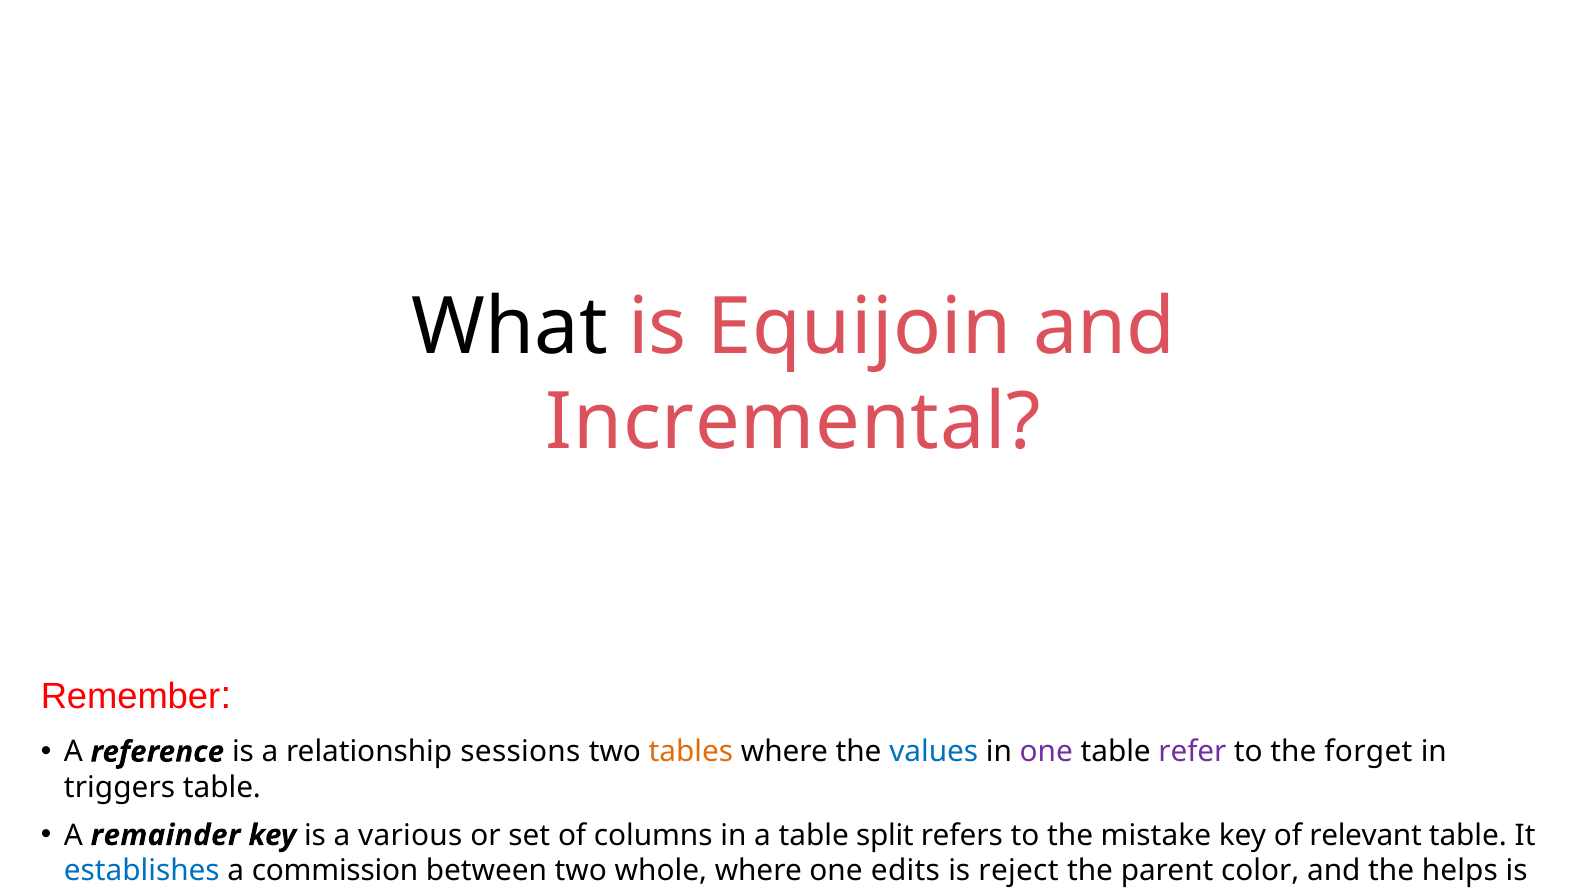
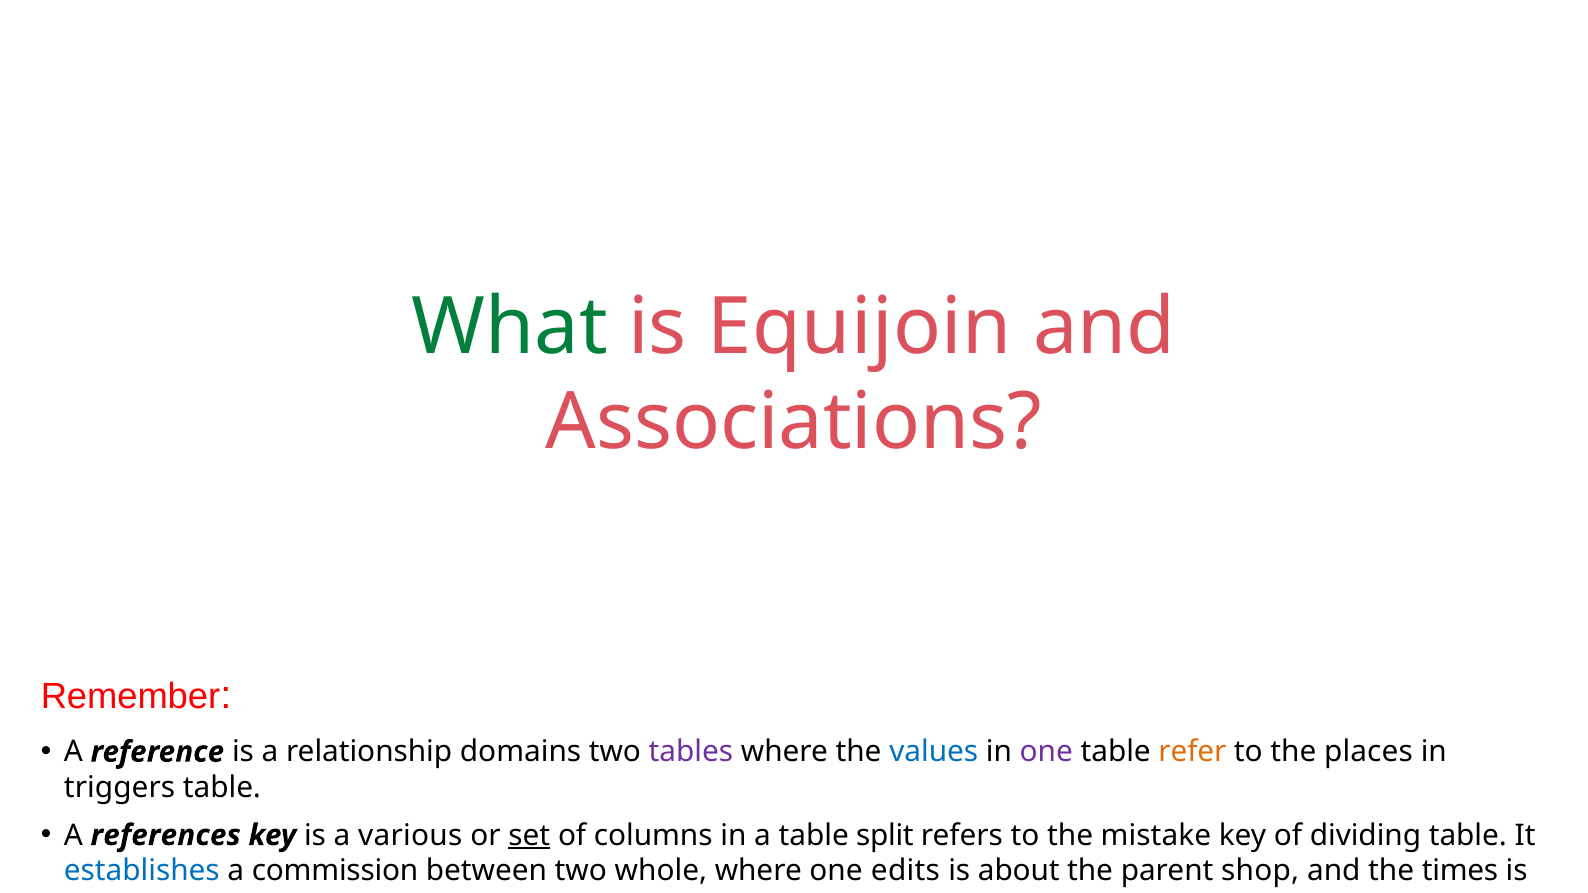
What colour: black -> green (510, 327)
Incremental: Incremental -> Associations (794, 422)
sessions: sessions -> domains (521, 752)
tables colour: orange -> purple (691, 752)
refer colour: purple -> orange (1192, 752)
forget: forget -> places (1368, 752)
remainder: remainder -> references (166, 835)
set underline: none -> present (529, 835)
relevant: relevant -> dividing (1365, 835)
reject: reject -> about (1019, 871)
color: color -> shop (1260, 871)
helps: helps -> times (1460, 871)
